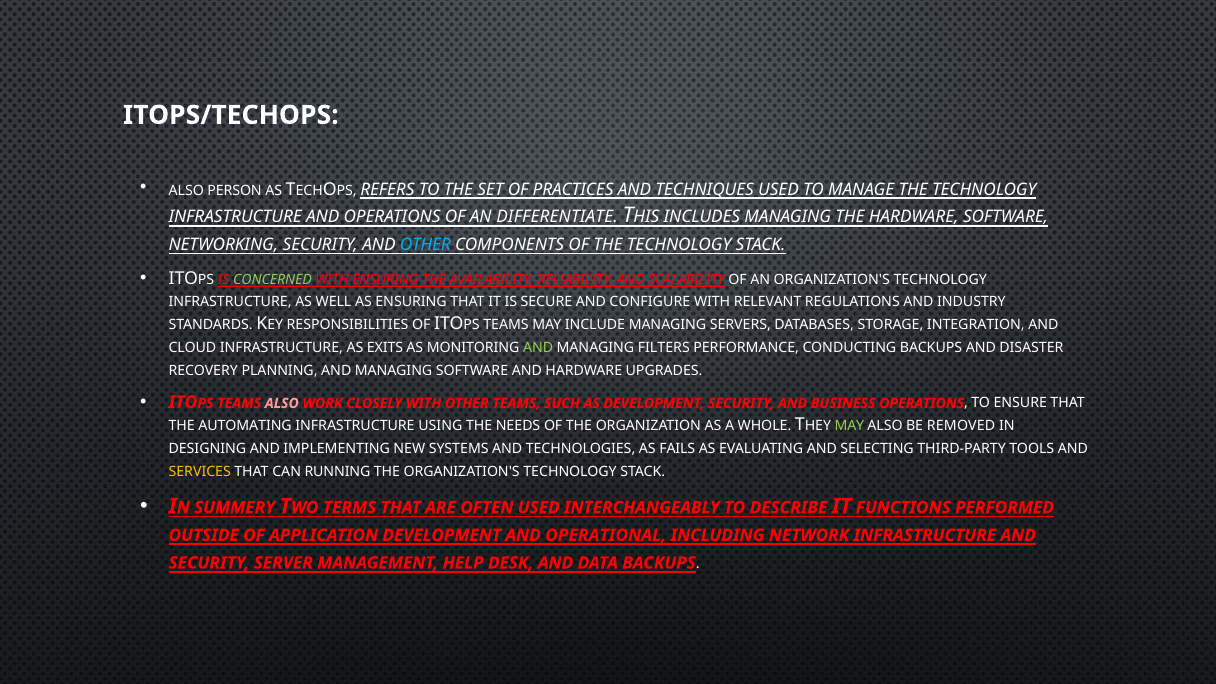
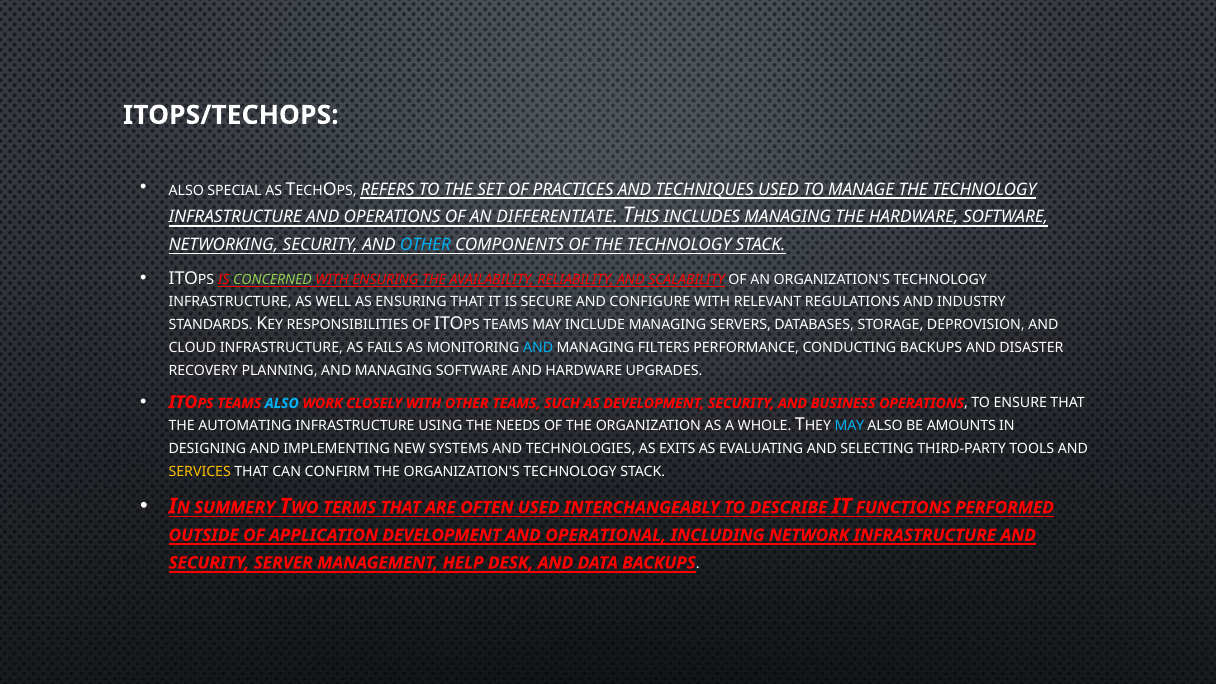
PERSON: PERSON -> SPECIAL (235, 190)
INTEGRATION: INTEGRATION -> DEPROVISION (976, 325)
EXITS: EXITS -> FAILS (385, 348)
AND colour: light green -> light blue (538, 348)
ALSO colour: pink -> light blue (282, 403)
MAY colour: light green -> light blue (849, 426)
REMOVED: REMOVED -> AMOUNTS (961, 426)
FAILS: FAILS -> EXITS (677, 449)
RUNNING: RUNNING -> CONFIRM (337, 472)
